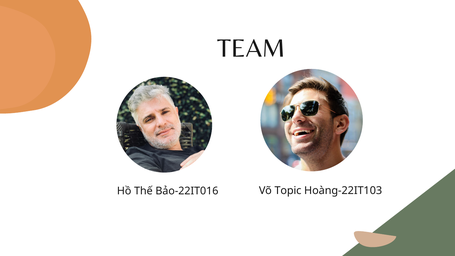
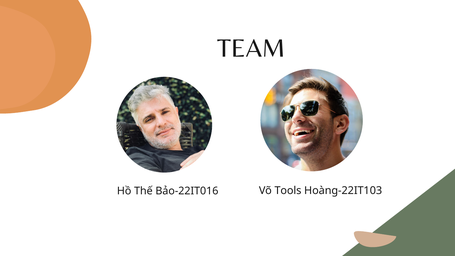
Topic: Topic -> Tools (288, 191)
